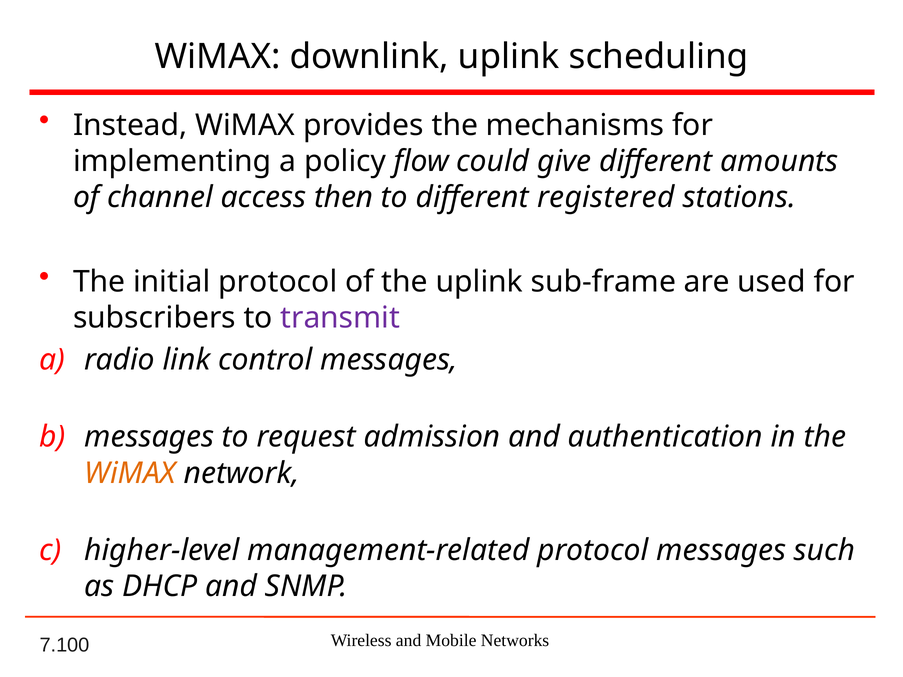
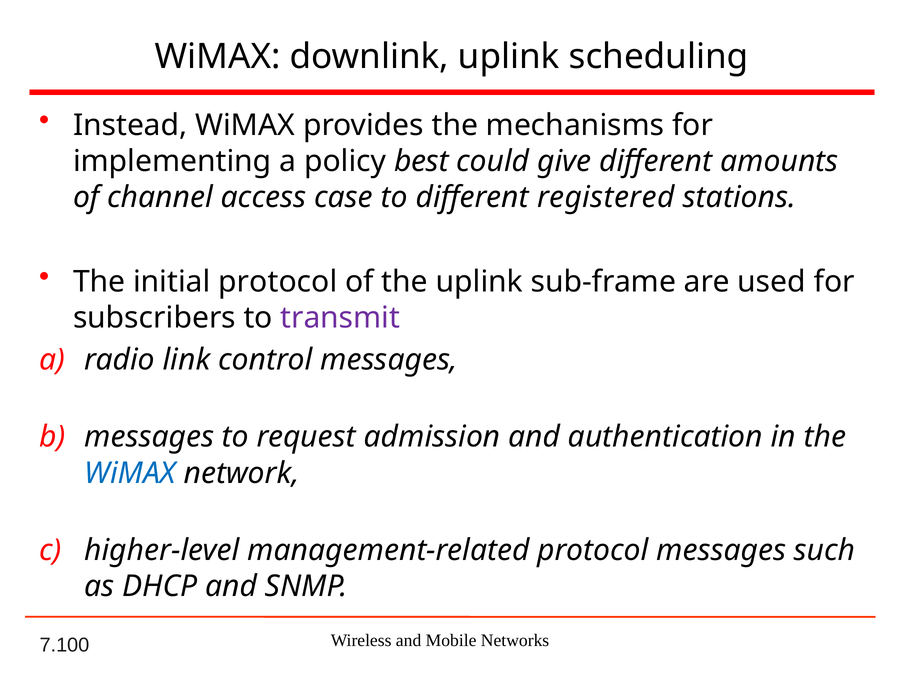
flow: flow -> best (421, 161)
then: then -> case (344, 197)
WiMAX colour: orange -> blue (130, 473)
